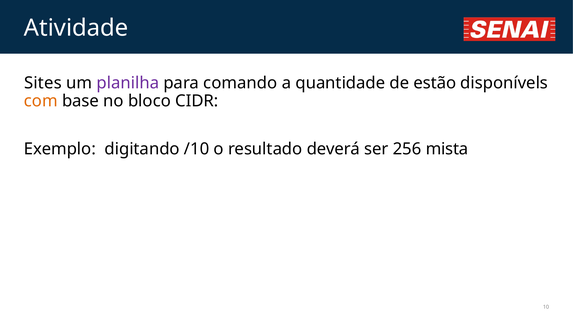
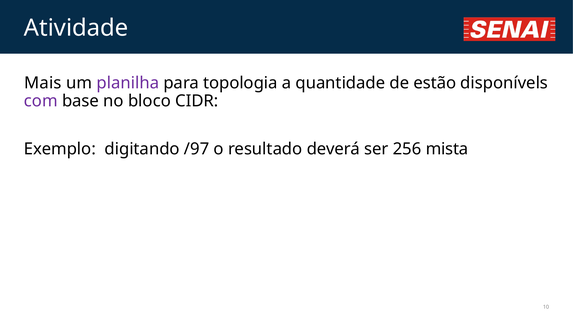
Sites: Sites -> Mais (43, 83)
comando: comando -> topologia (240, 83)
com colour: orange -> purple (41, 101)
/10: /10 -> /97 (197, 149)
